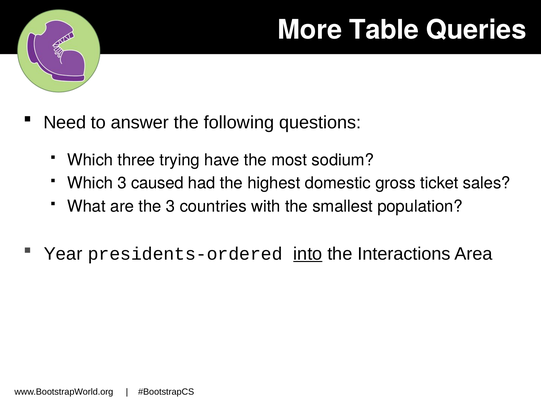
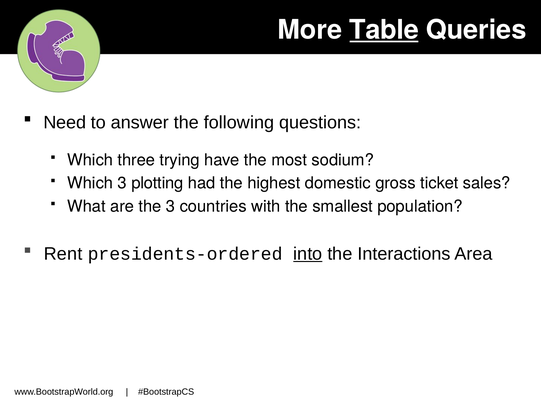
Table underline: none -> present (384, 30)
caused: caused -> plotting (157, 183)
Year: Year -> Rent (63, 254)
